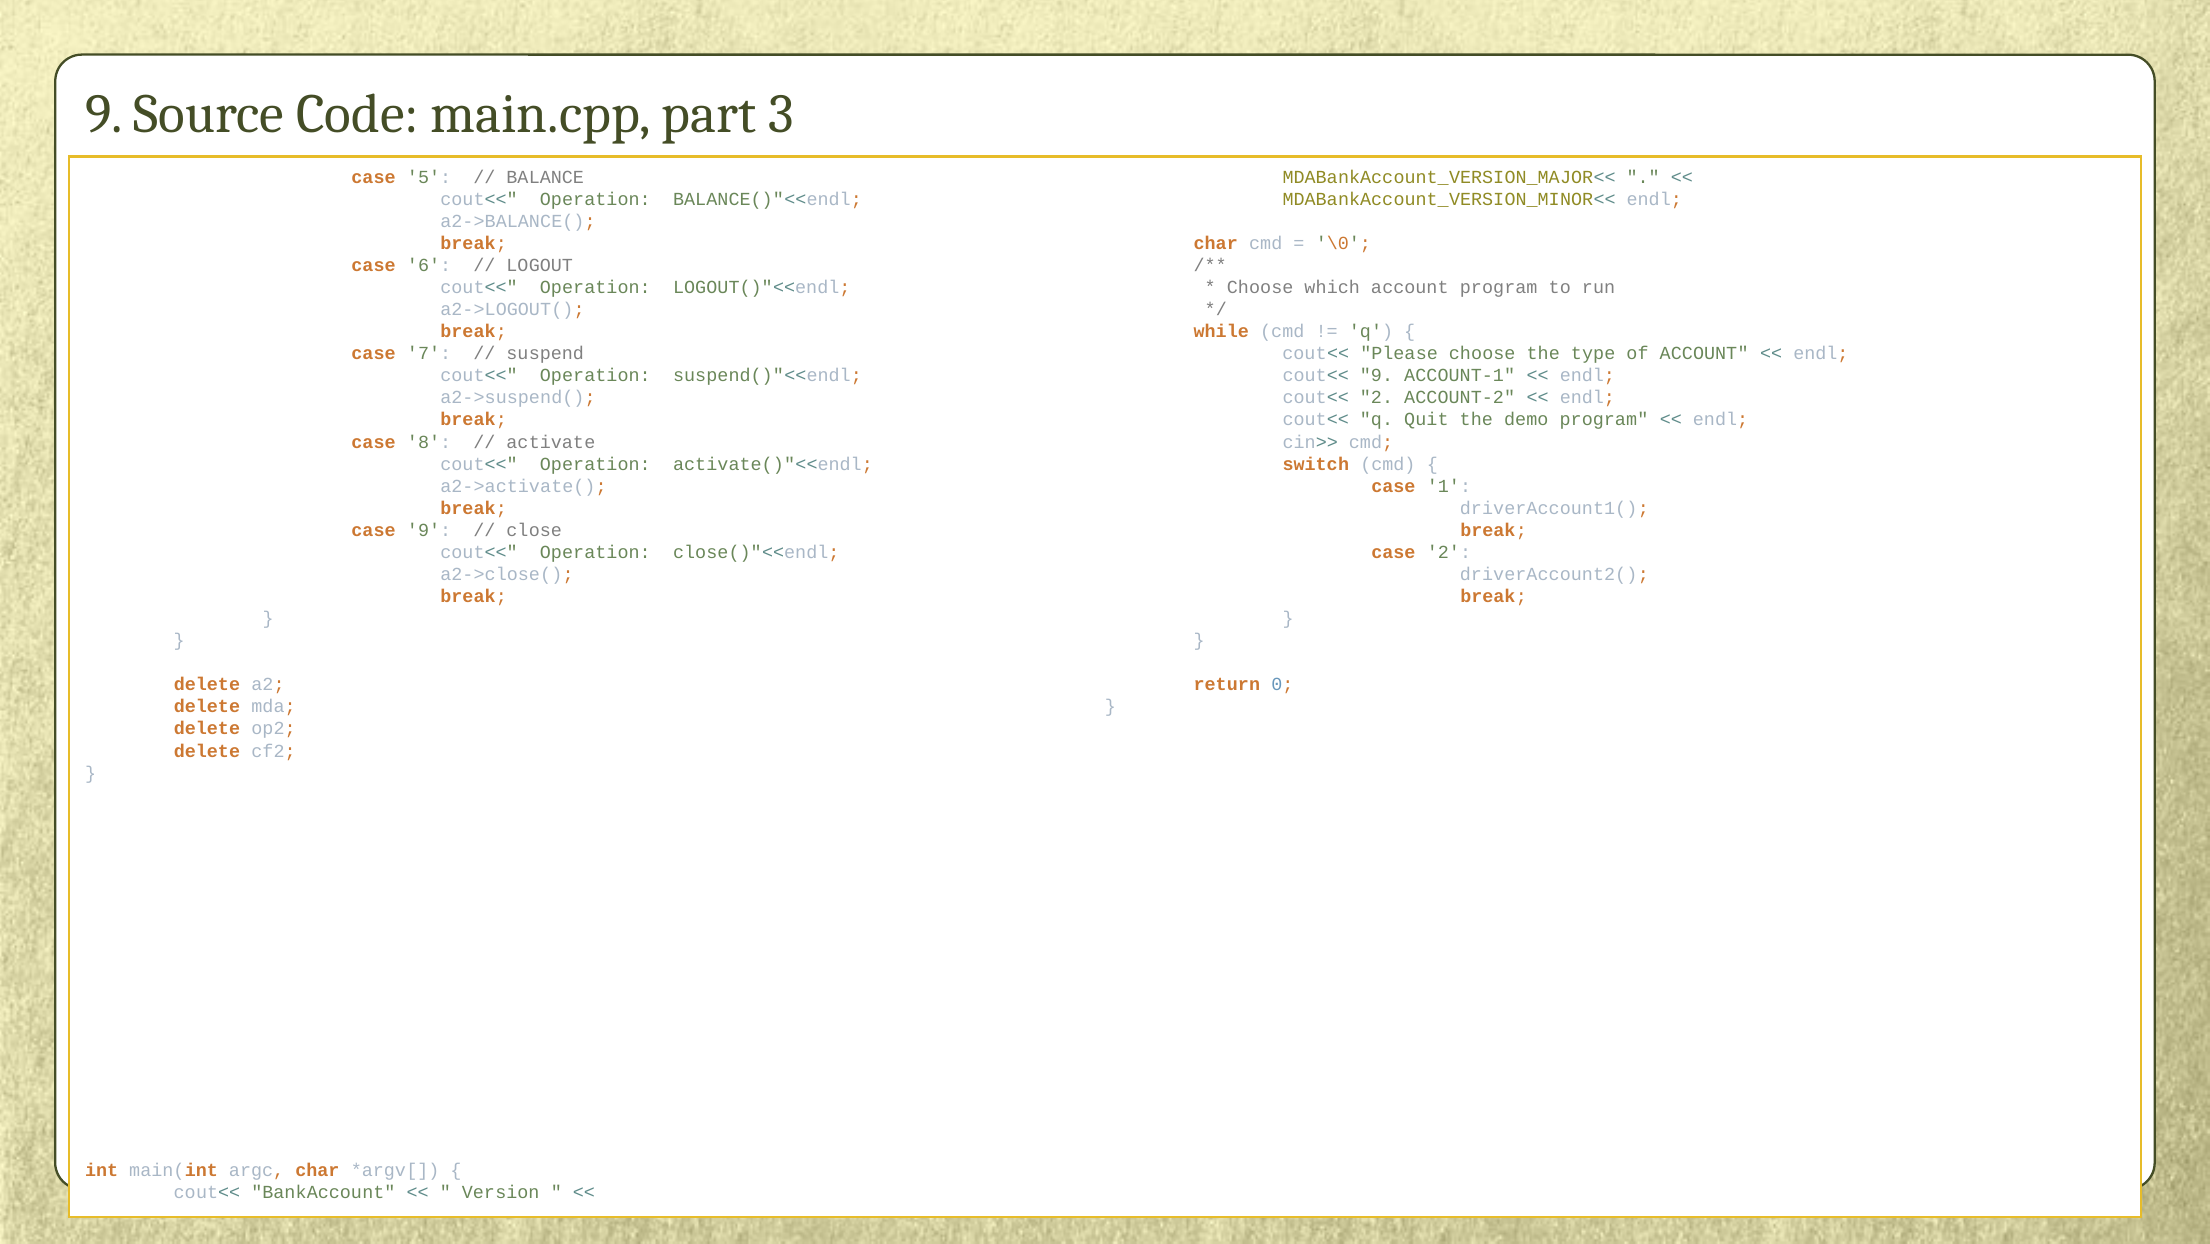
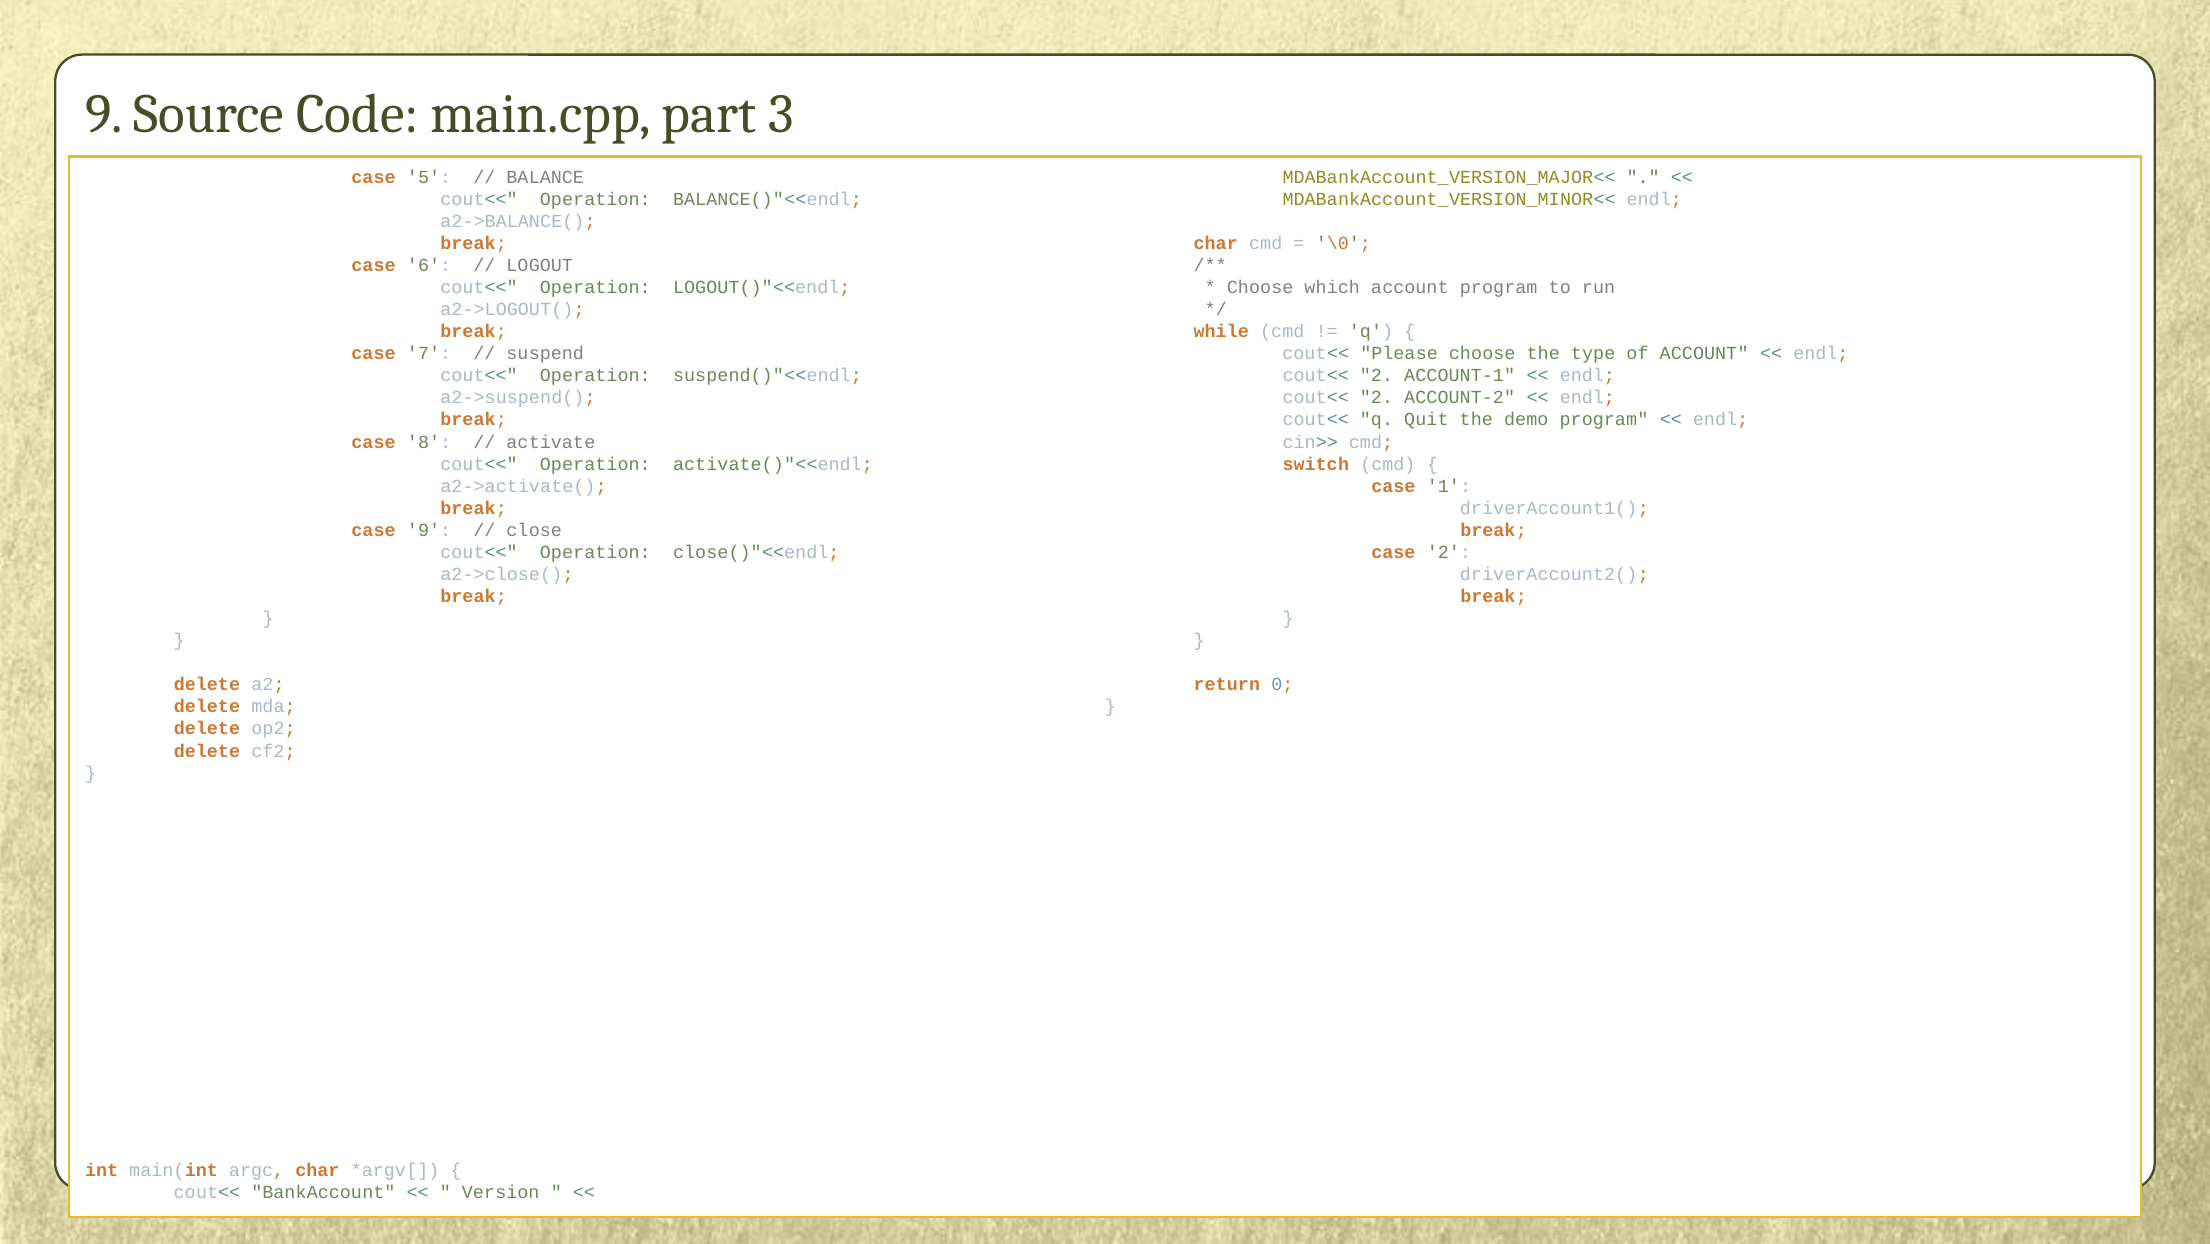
9: 9 -> 2 (1377, 376)
